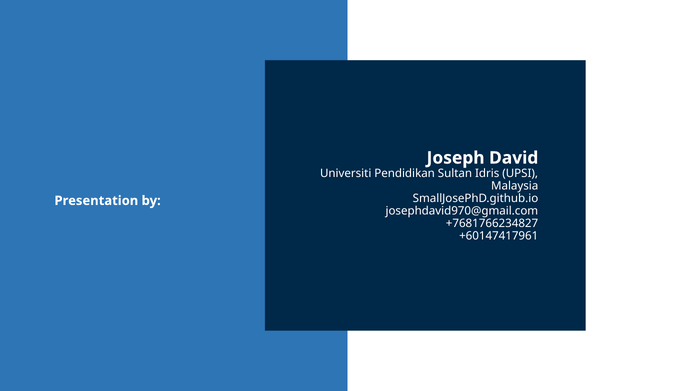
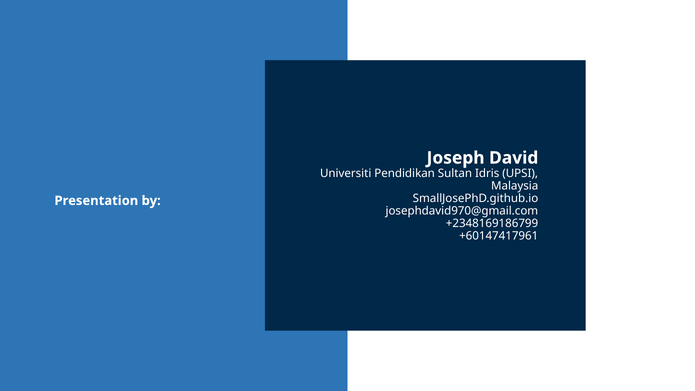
+7681766234827: +7681766234827 -> +2348169186799 (492, 224)
